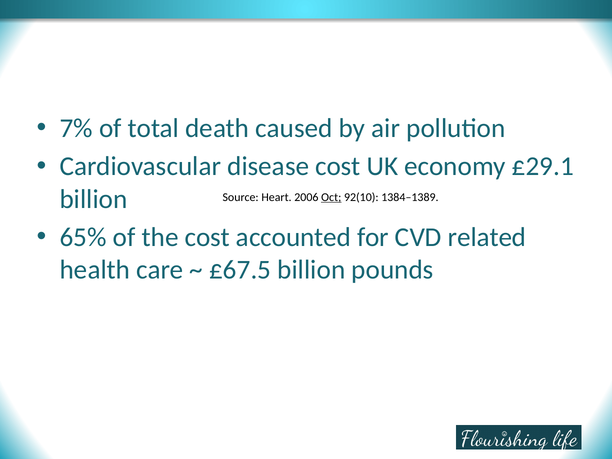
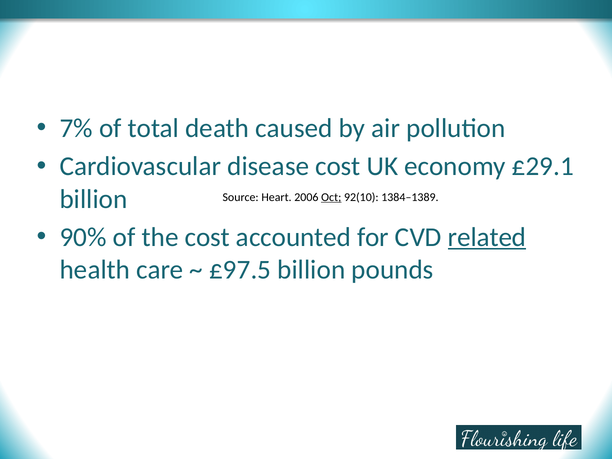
65%: 65% -> 90% (83, 237)
related underline: none -> present (487, 237)
£67.5: £67.5 -> £97.5 (240, 270)
